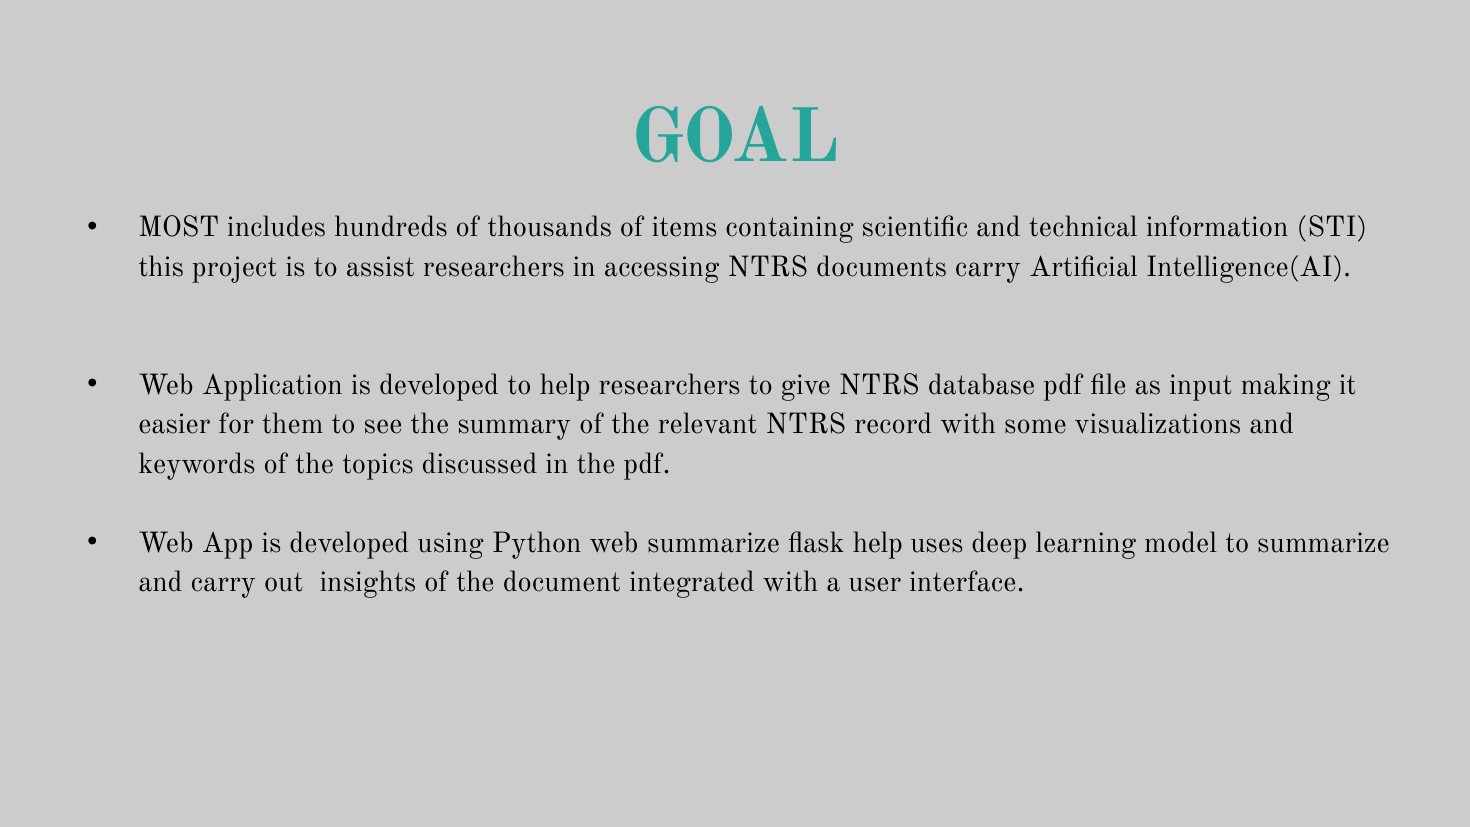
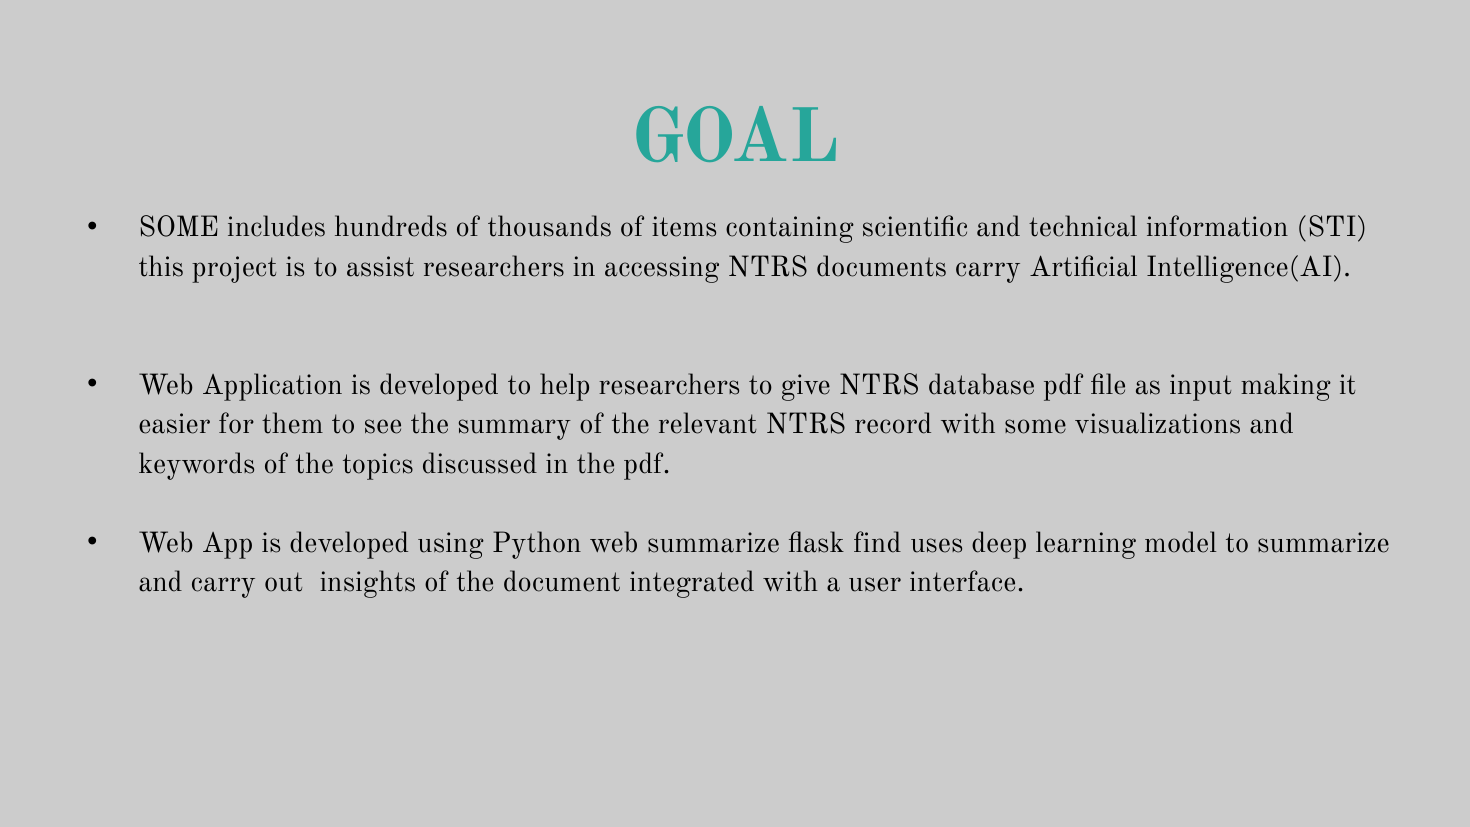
MOST: MOST -> SOME (179, 227)
flask help: help -> find (877, 543)
